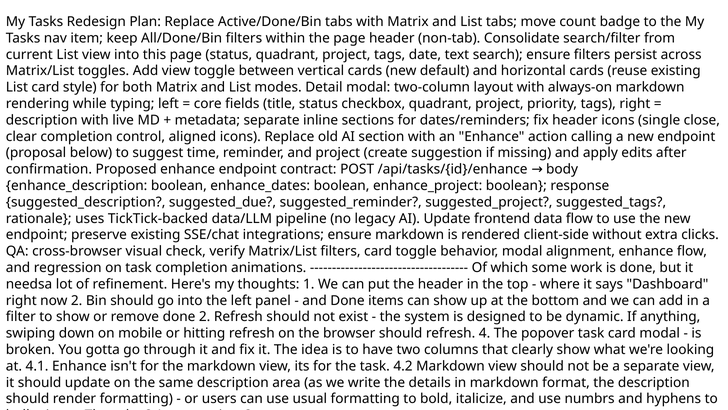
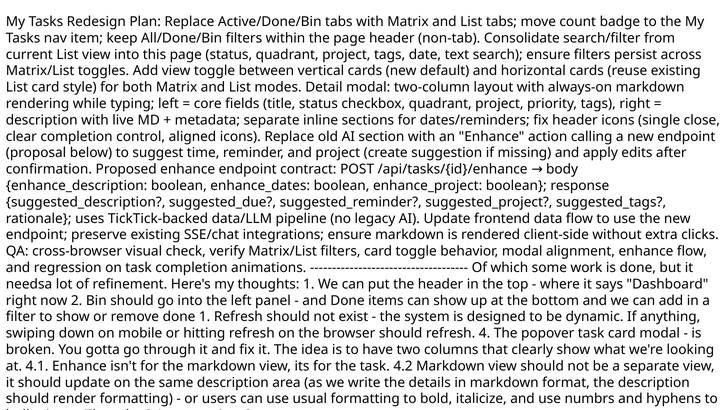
done 2: 2 -> 1 (205, 317)
